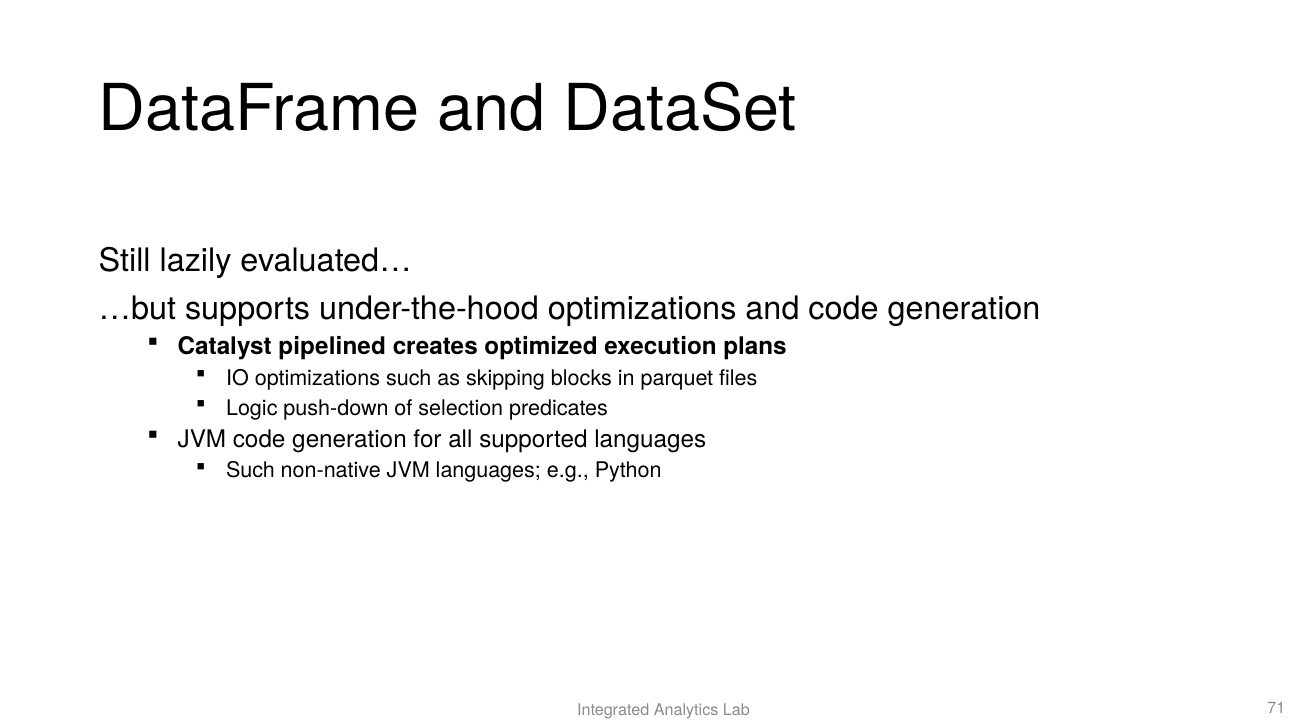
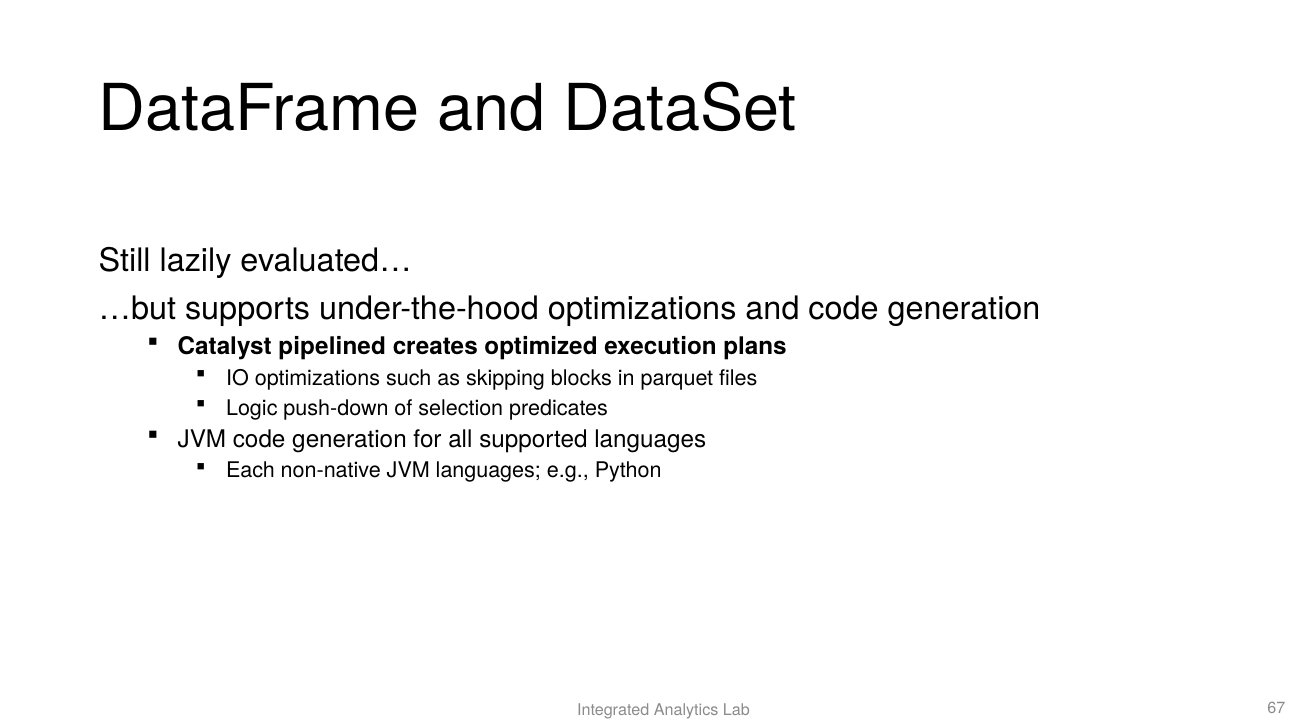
Such: Such -> Each (251, 471)
71: 71 -> 67 (1276, 708)
